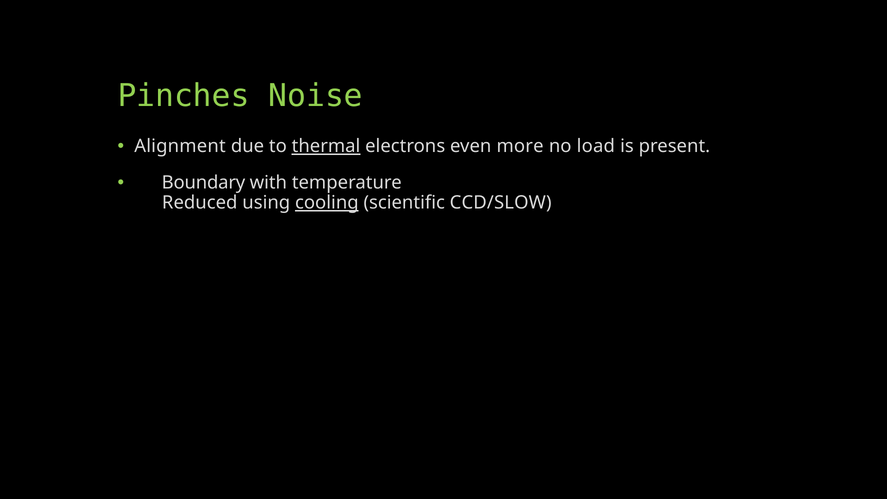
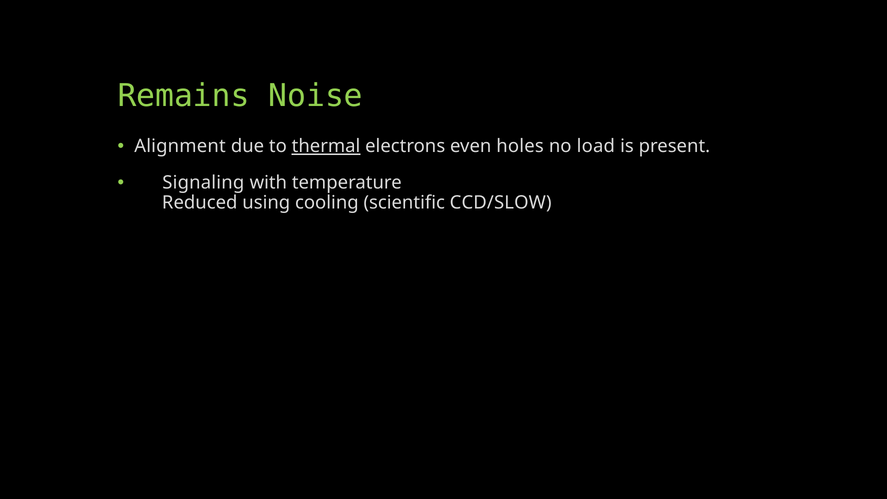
Pinches: Pinches -> Remains (184, 96)
more: more -> holes (520, 146)
Boundary: Boundary -> Signaling (203, 183)
cooling underline: present -> none (327, 203)
